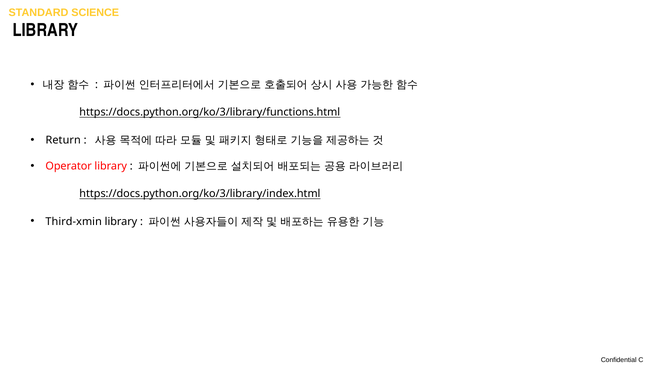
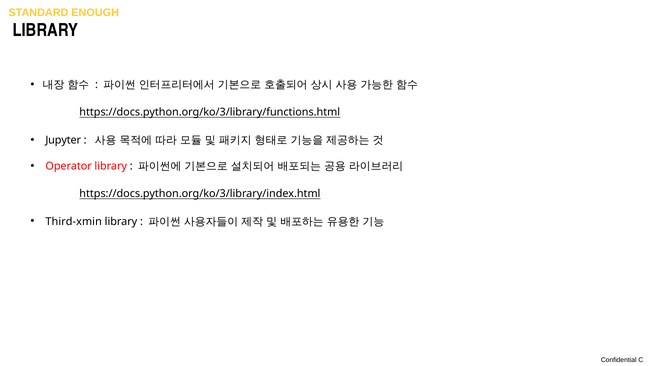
SCIENCE: SCIENCE -> ENOUGH (95, 13)
Return: Return -> Jupyter (63, 140)
